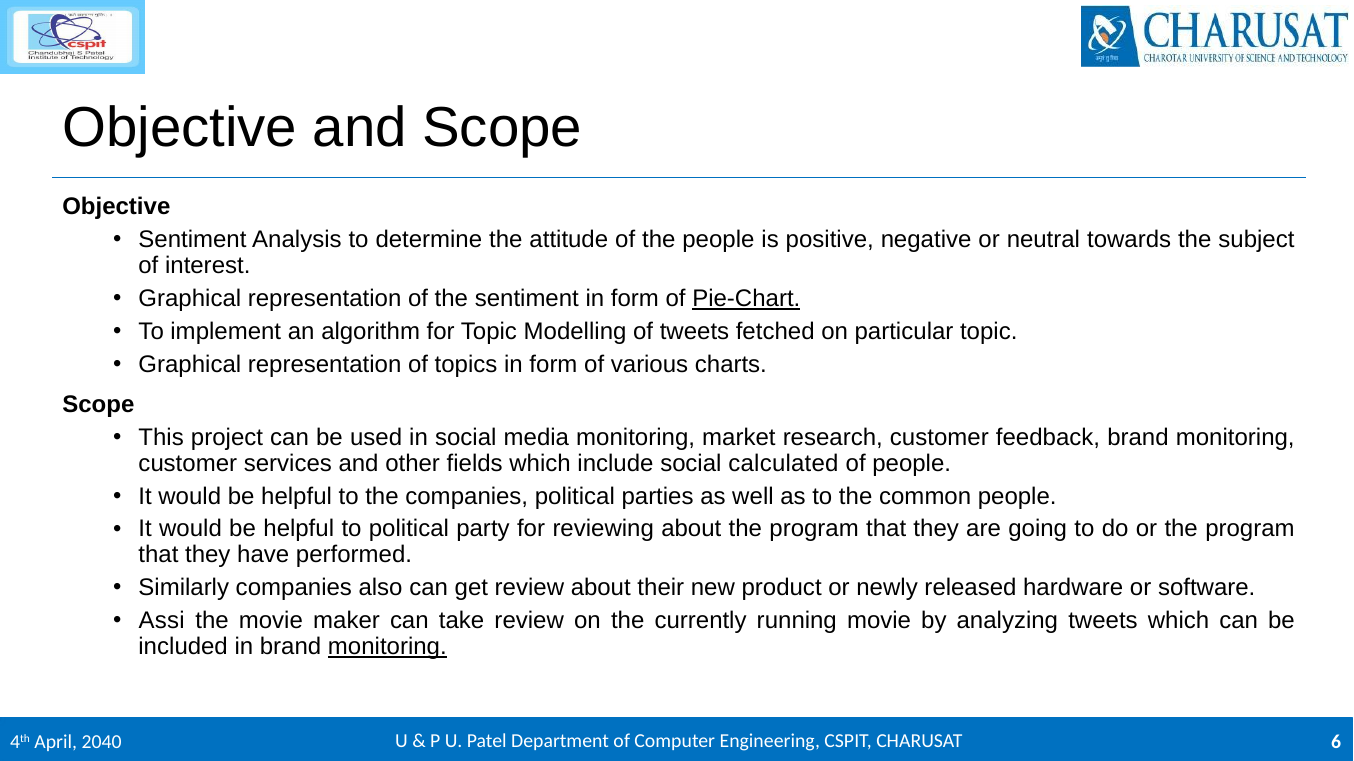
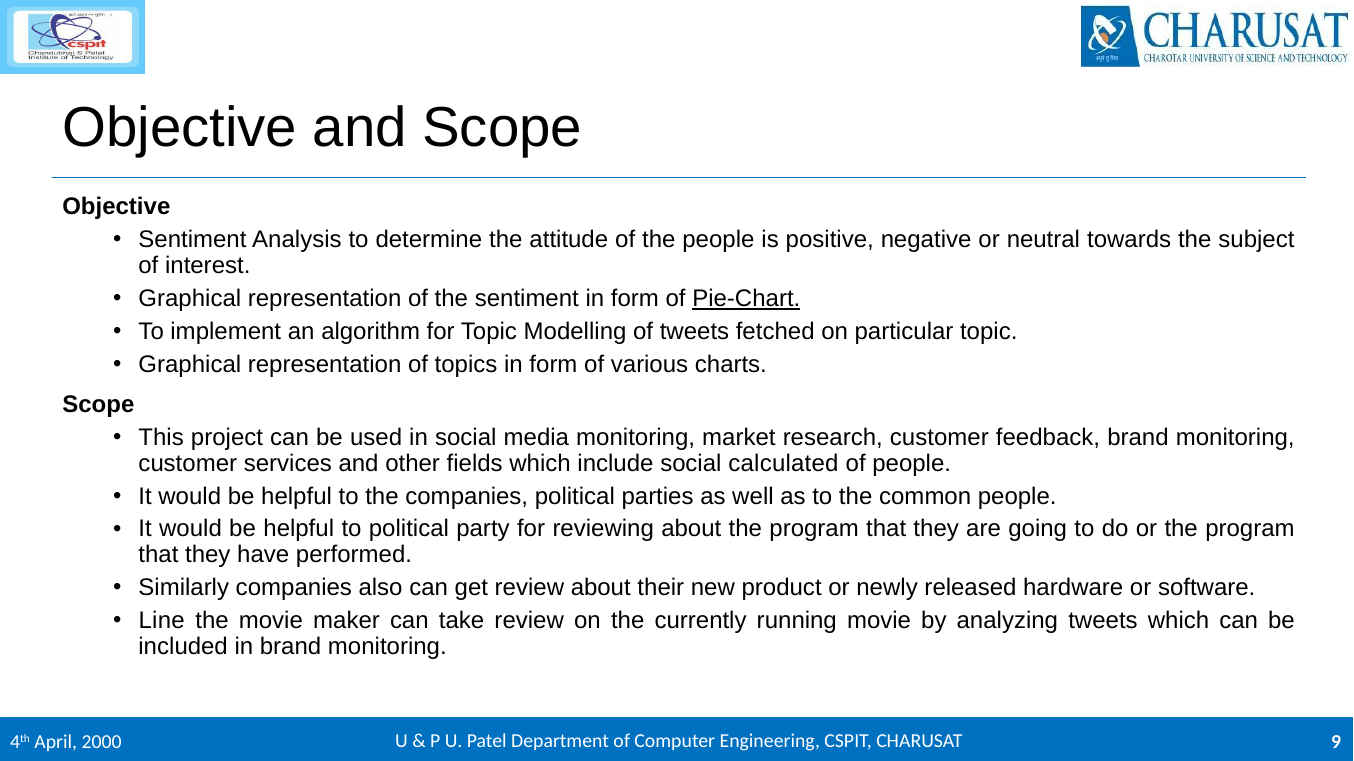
Assi: Assi -> Line (162, 621)
monitoring underline: present -> none (387, 647)
6: 6 -> 9 (1336, 743)
2040: 2040 -> 2000 (102, 743)
